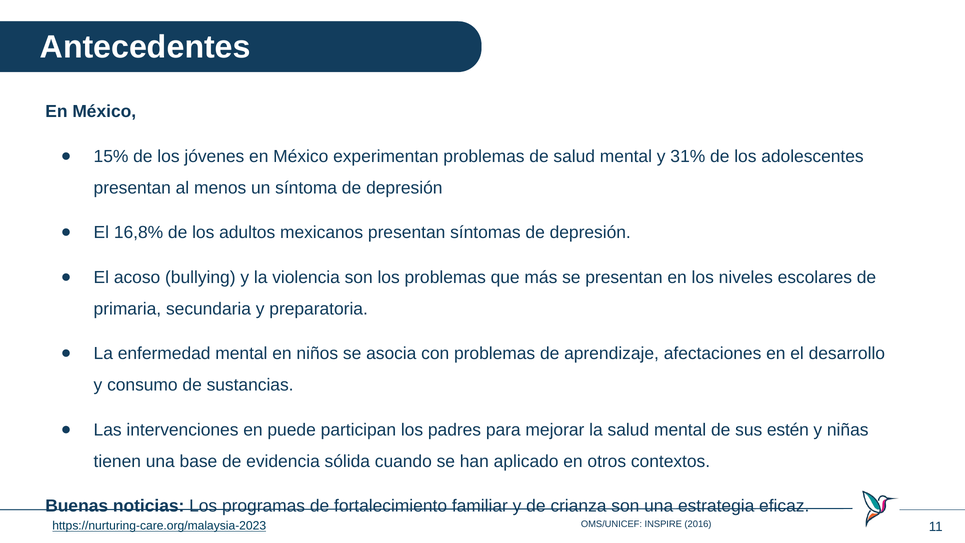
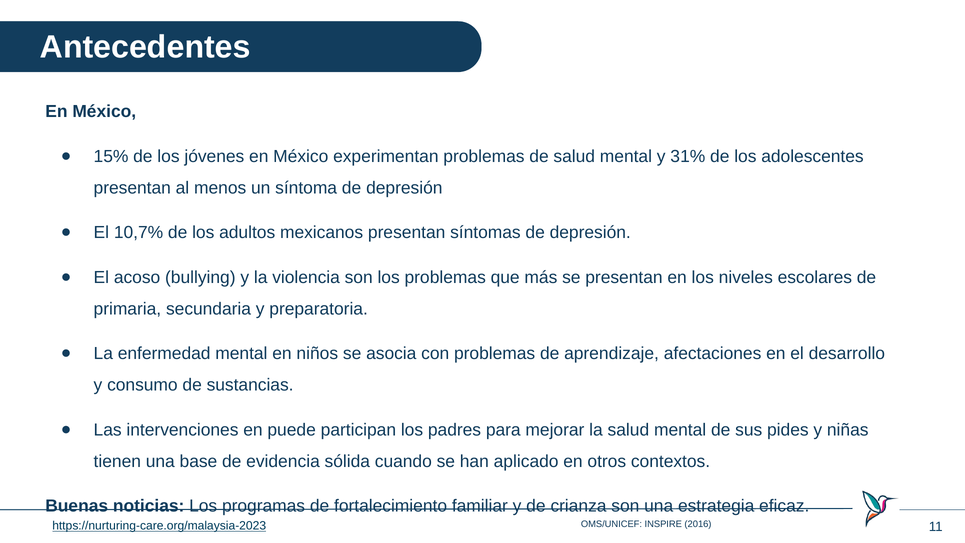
16,8%: 16,8% -> 10,7% (139, 233)
estén: estén -> pides (788, 430)
